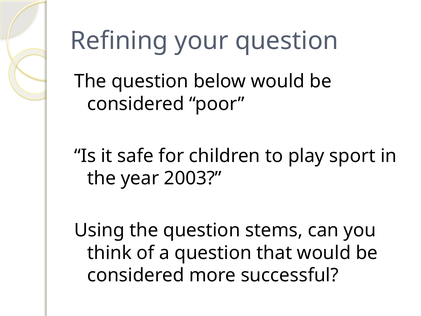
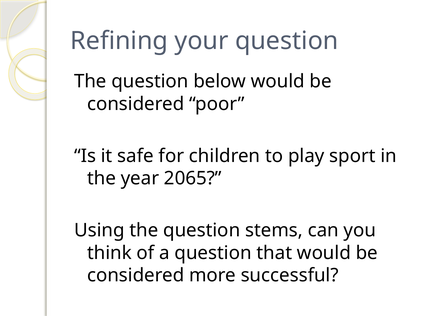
2003: 2003 -> 2065 (193, 178)
